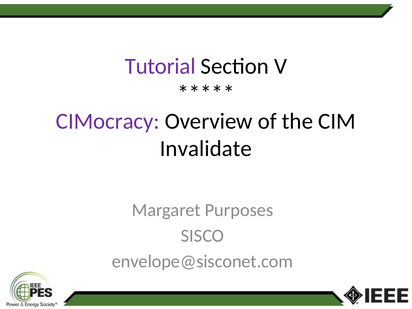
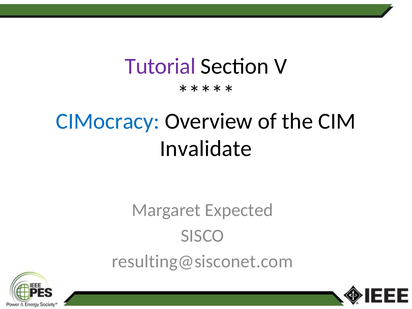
CIMocracy colour: purple -> blue (108, 121)
Purposes: Purposes -> Expected (239, 210)
envelope@sisconet.com: envelope@sisconet.com -> resulting@sisconet.com (202, 261)
